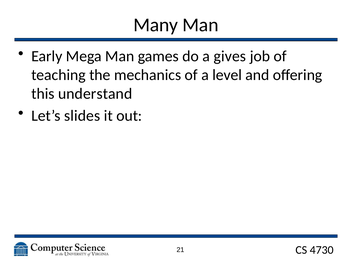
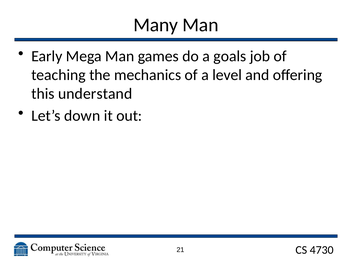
gives: gives -> goals (230, 56)
slides: slides -> down (82, 116)
